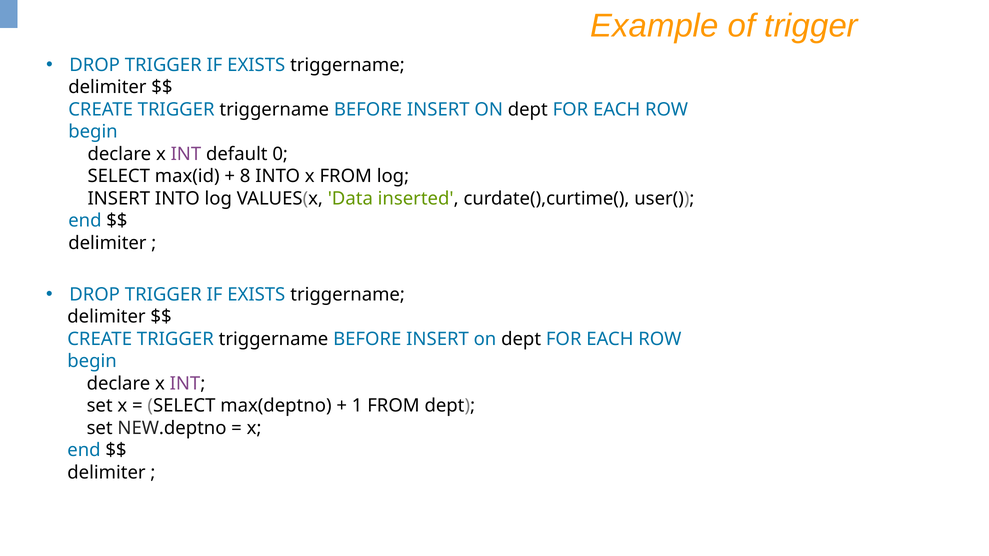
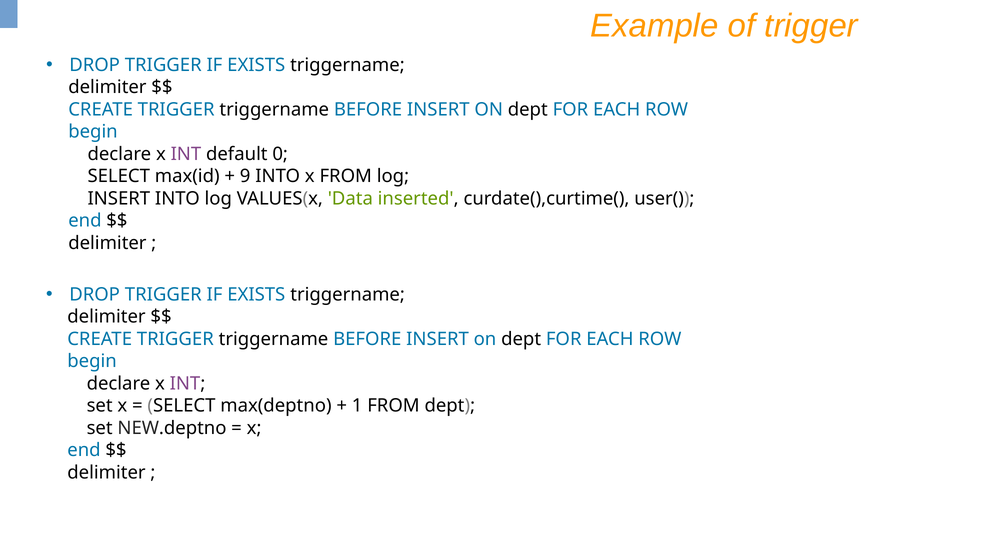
8: 8 -> 9 (245, 176)
